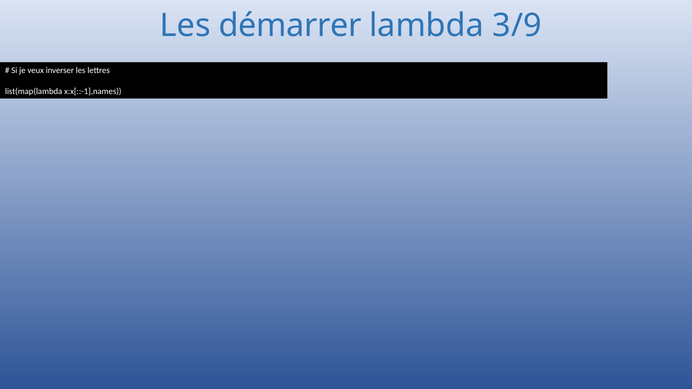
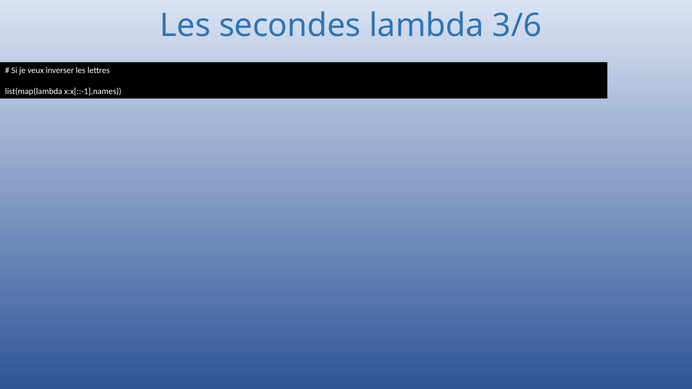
démarrer: démarrer -> secondes (290, 25)
3/9: 3/9 -> 3/6 (517, 25)
